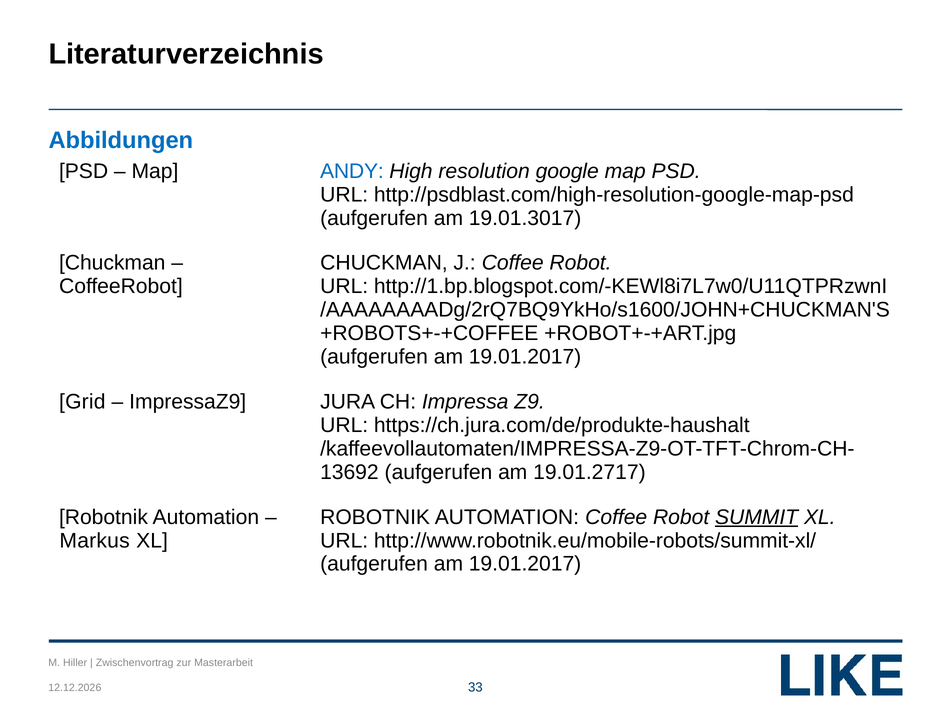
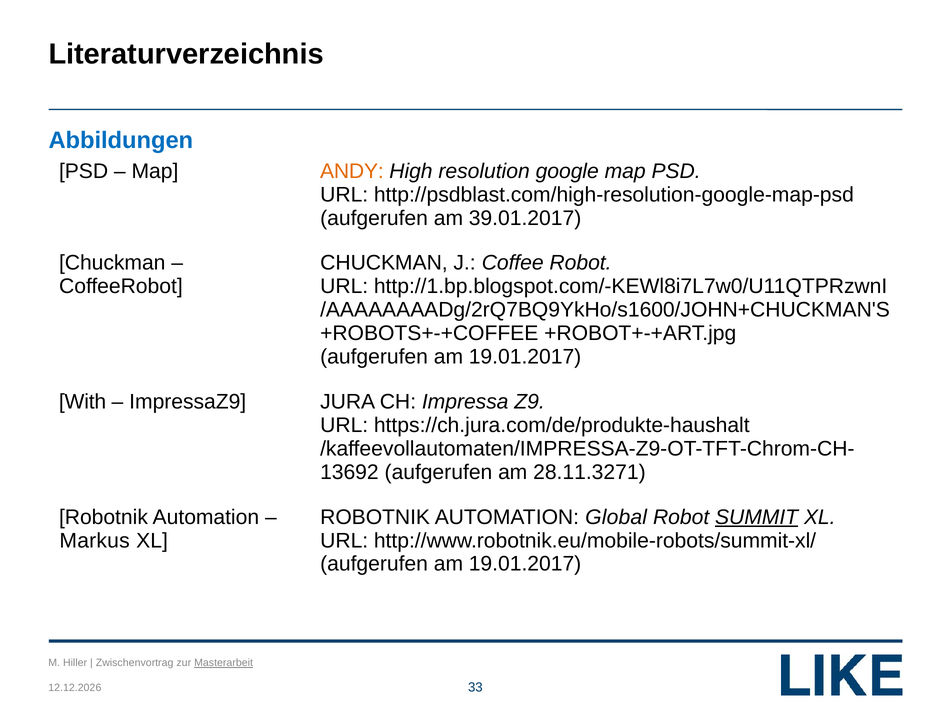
ANDY colour: blue -> orange (352, 171)
19.01.3017: 19.01.3017 -> 39.01.2017 (525, 218)
Grid: Grid -> With (83, 402)
19.01.2717: 19.01.2717 -> 28.11.3271 (589, 472)
AUTOMATION Coffee: Coffee -> Global (616, 517)
Masterarbeit underline: none -> present (224, 663)
